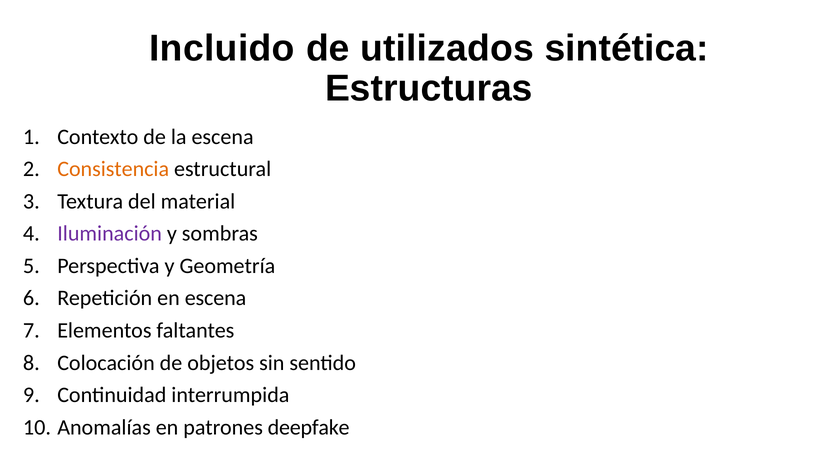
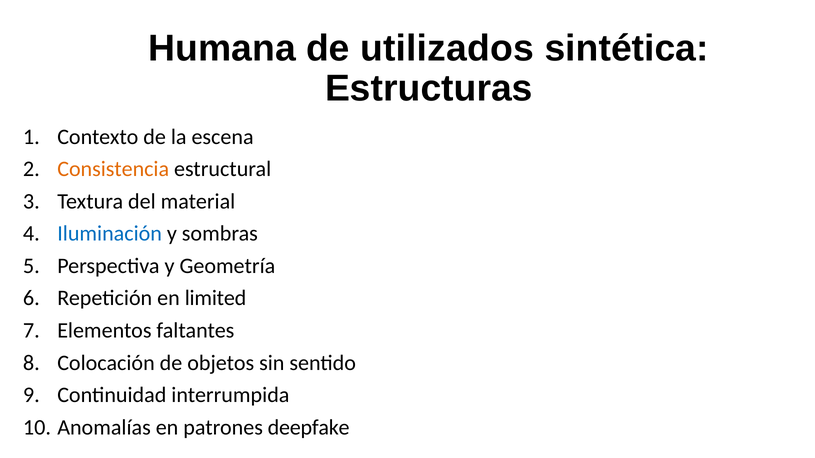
Incluido: Incluido -> Humana (222, 48)
Iluminación colour: purple -> blue (110, 234)
en escena: escena -> limited (216, 298)
